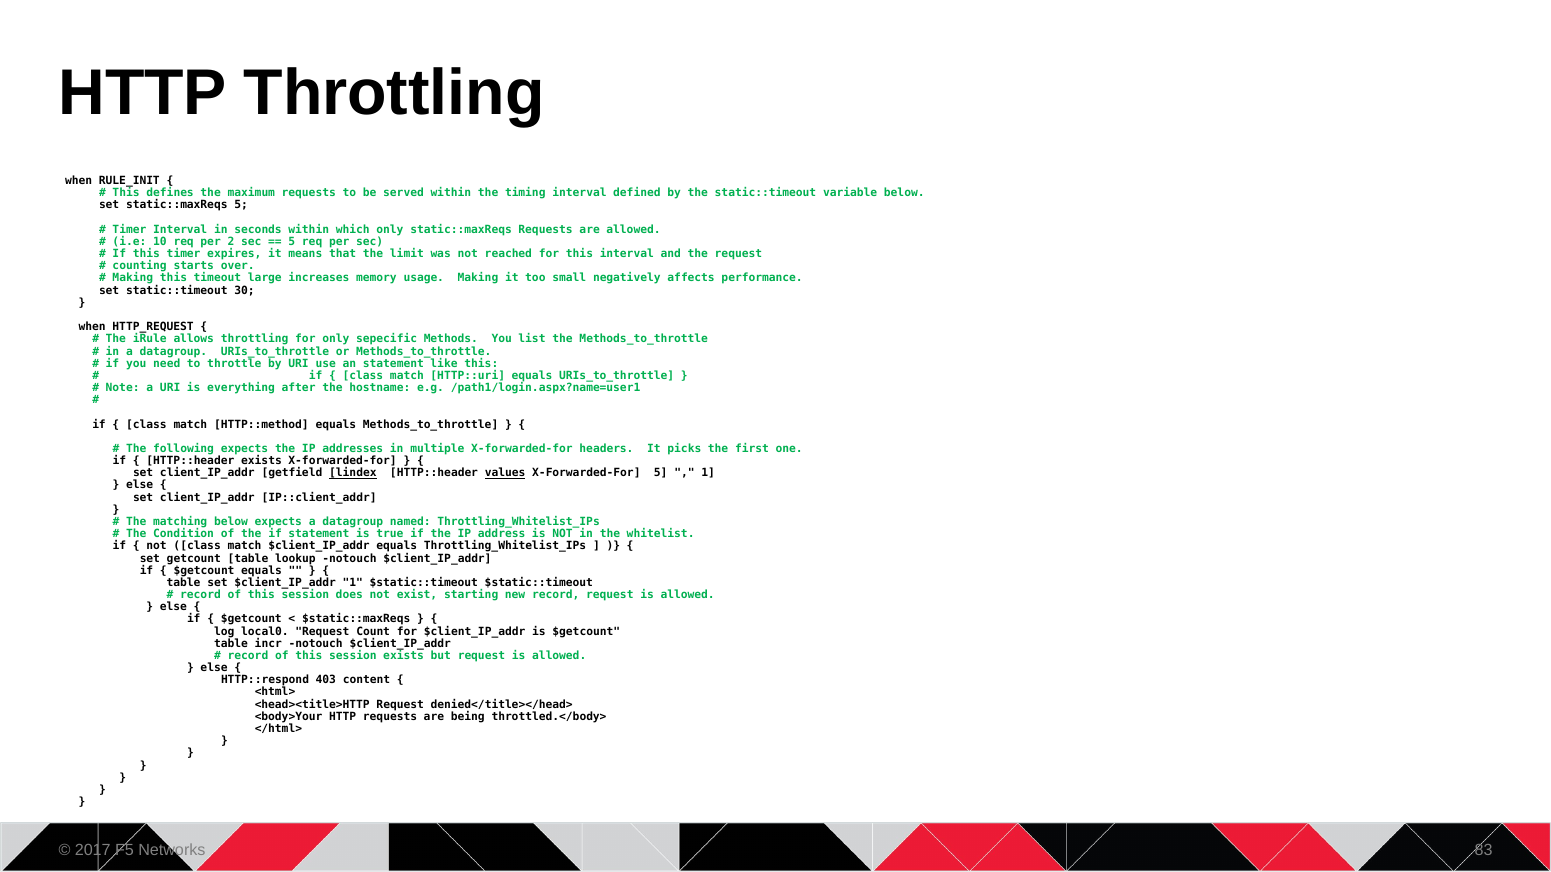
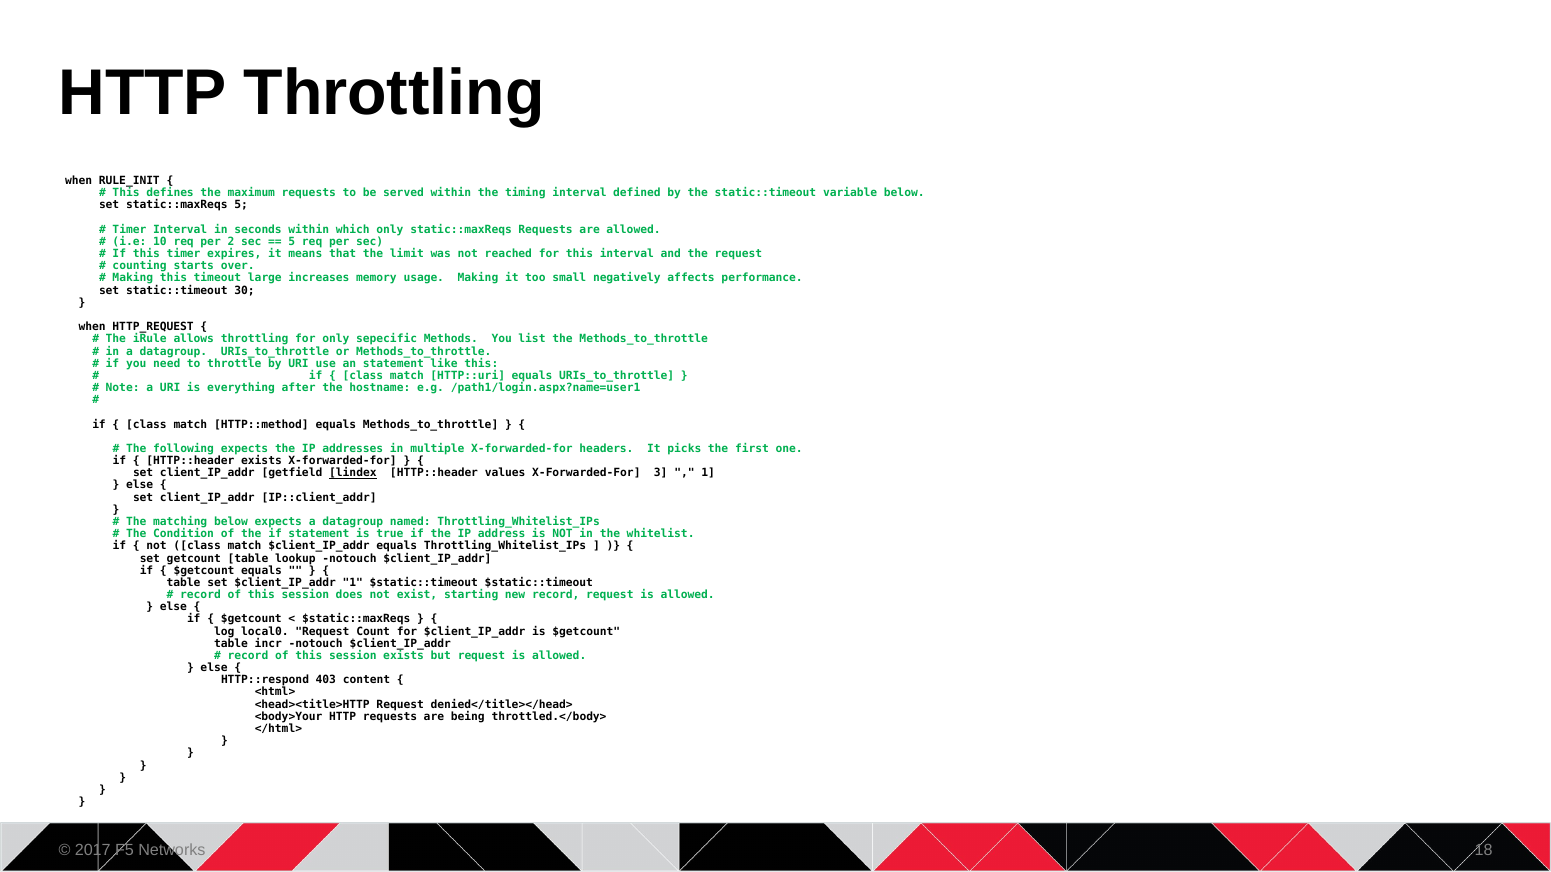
values underline: present -> none (505, 473)
X-Forwarded-For 5: 5 -> 3 (661, 473)
83: 83 -> 18 (1484, 850)
